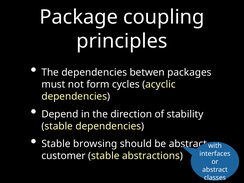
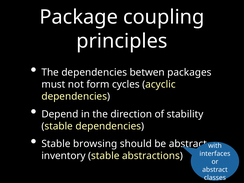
customer: customer -> inventory (64, 156)
